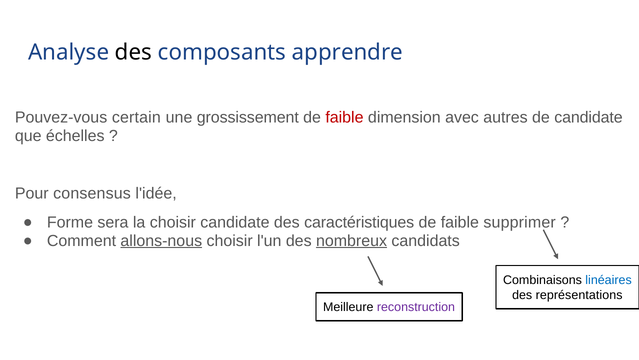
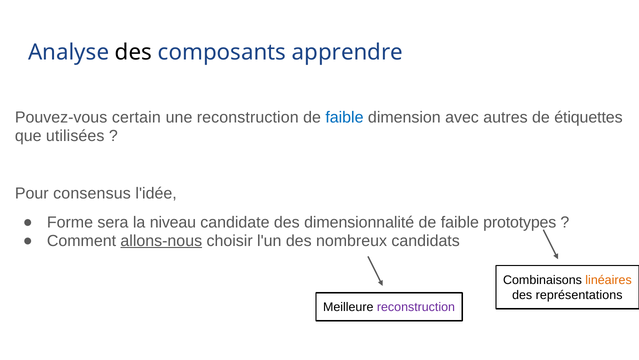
une grossissement: grossissement -> reconstruction (248, 117)
faible colour: red -> blue (344, 117)
de candidate: candidate -> étiquettes (588, 117)
échelles: échelles -> utilisées (75, 136)
la choisir: choisir -> niveau (173, 222)
caractéristiques: caractéristiques -> dimensionnalité (359, 222)
supprimer: supprimer -> prototypes (520, 222)
nombreux underline: present -> none (352, 240)
linéaires colour: blue -> orange (609, 280)
